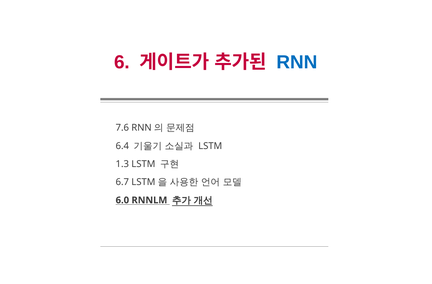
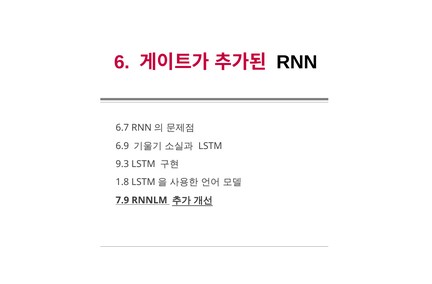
RNN colour: blue -> black (297, 62)
7.6: 7.6 -> 6.7 (122, 128)
6.4: 6.4 -> 6.9 (122, 146)
1.3: 1.3 -> 9.3 (122, 164)
6.7: 6.7 -> 1.8 (122, 182)
6.0: 6.0 -> 7.9 (122, 200)
